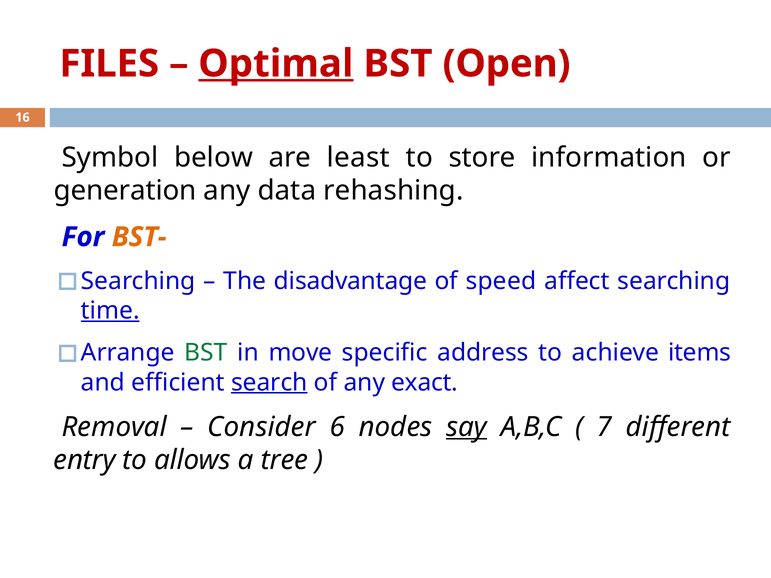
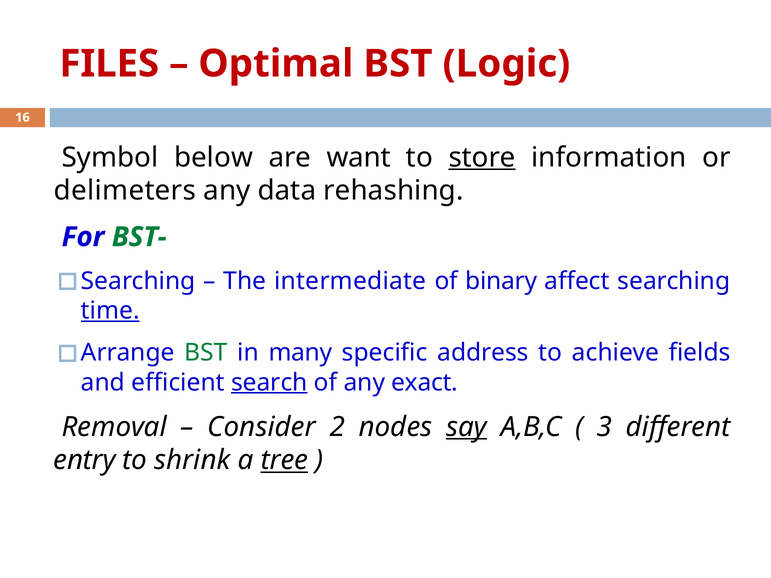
Optimal underline: present -> none (276, 64)
Open: Open -> Logic (506, 64)
least: least -> want (359, 157)
store underline: none -> present (482, 157)
generation: generation -> delimeters (125, 191)
BST- colour: orange -> green (139, 237)
disadvantage: disadvantage -> intermediate (350, 281)
speed: speed -> binary (501, 281)
move: move -> many (300, 353)
items: items -> fields (700, 353)
6: 6 -> 2 (337, 427)
7: 7 -> 3 (604, 427)
allows: allows -> shrink (192, 460)
tree underline: none -> present (284, 460)
